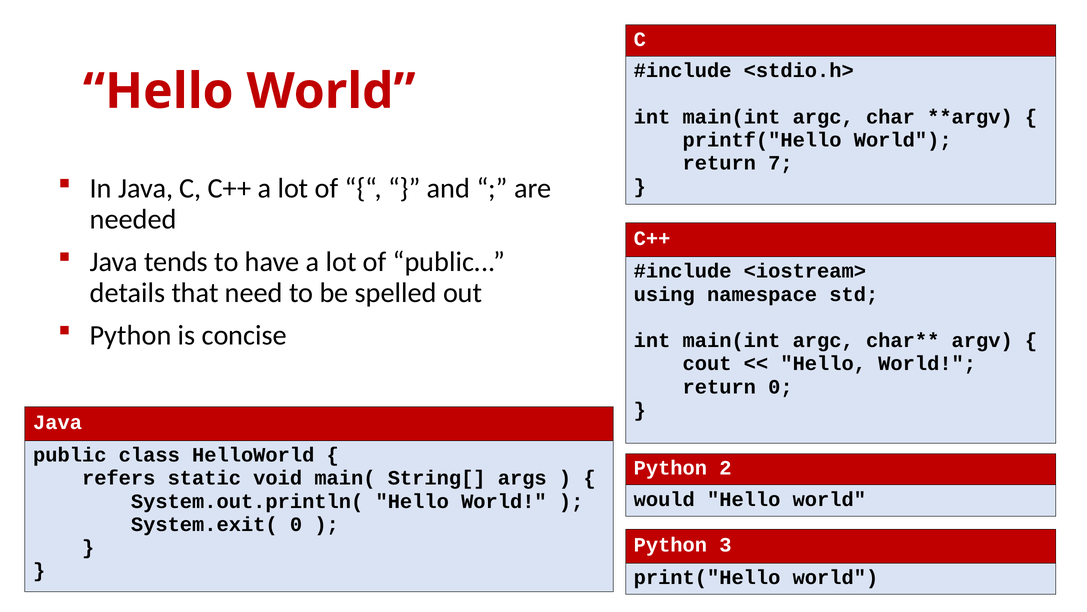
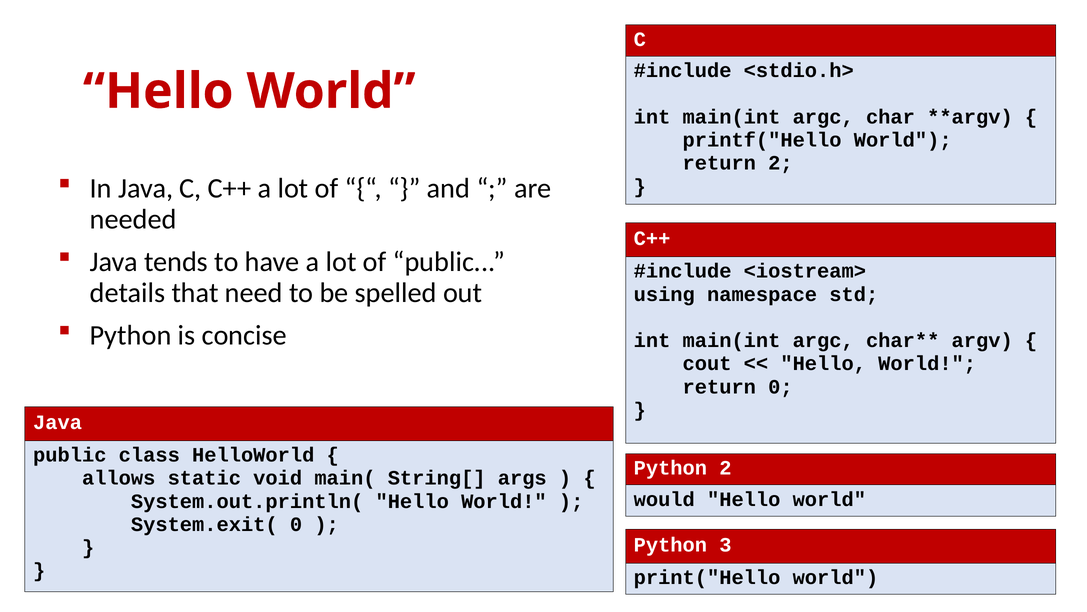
return 7: 7 -> 2 (780, 163)
refers: refers -> allows (119, 478)
